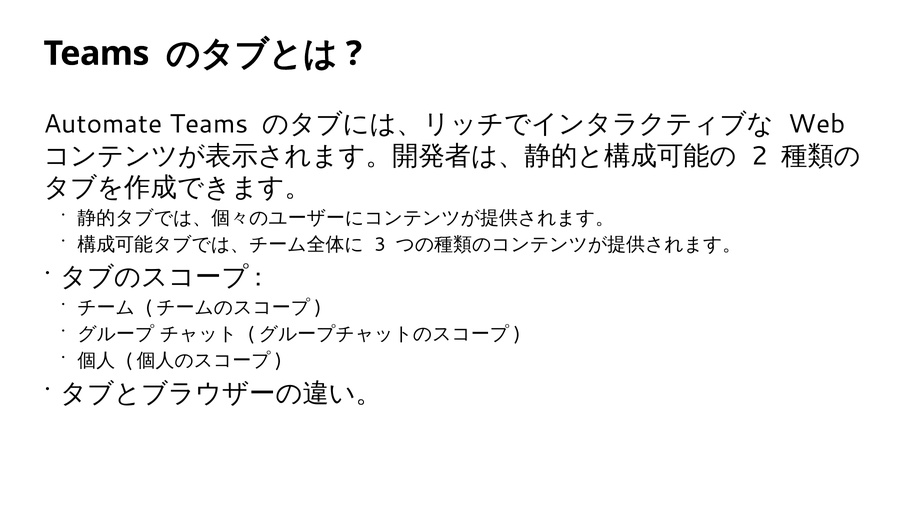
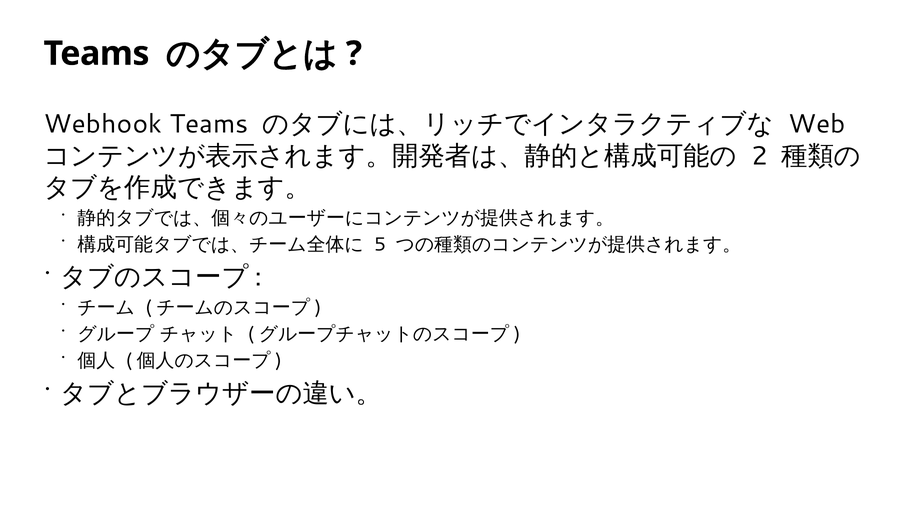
Automate: Automate -> Webhook (103, 124)
3: 3 -> 5 (380, 244)
